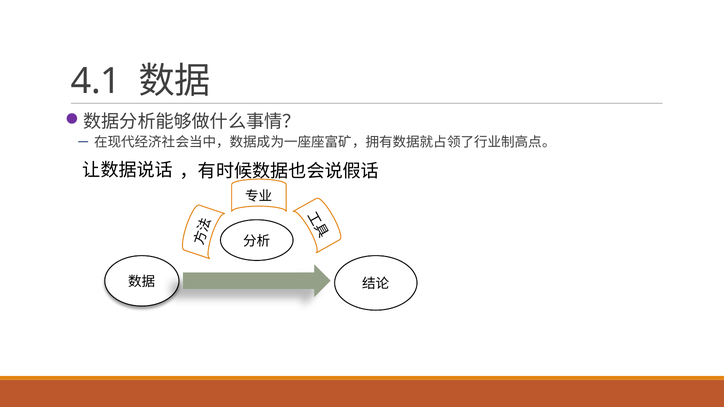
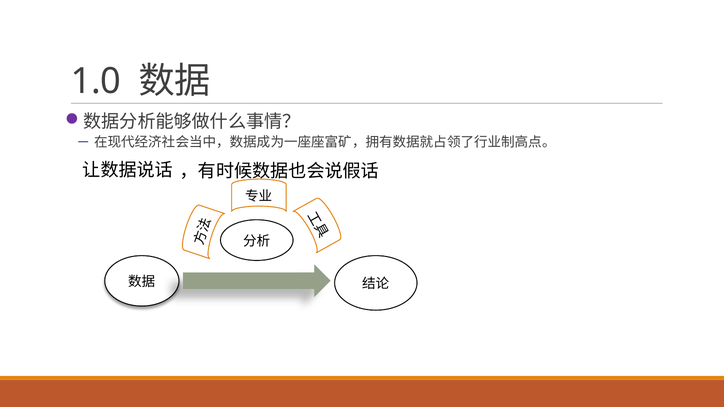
4.1: 4.1 -> 1.0 (96, 81)
